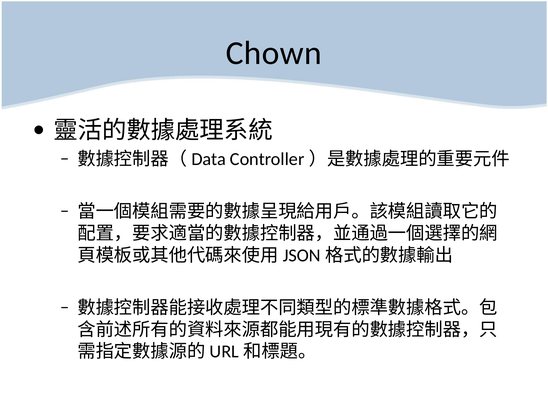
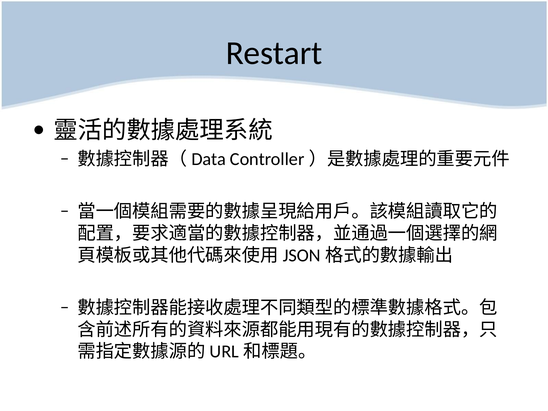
Chown: Chown -> Restart (274, 53)
